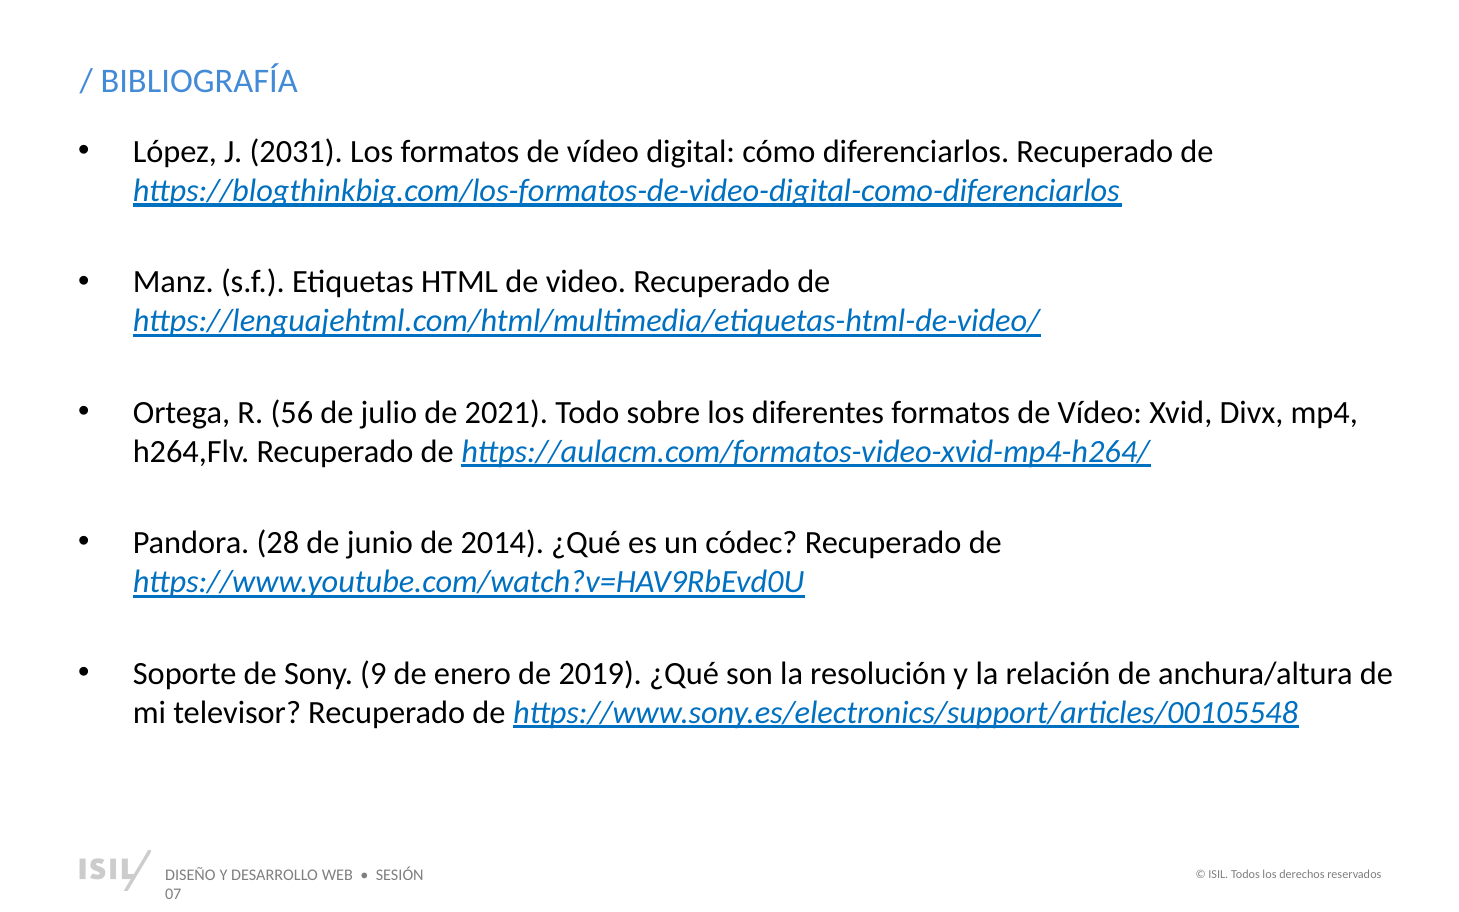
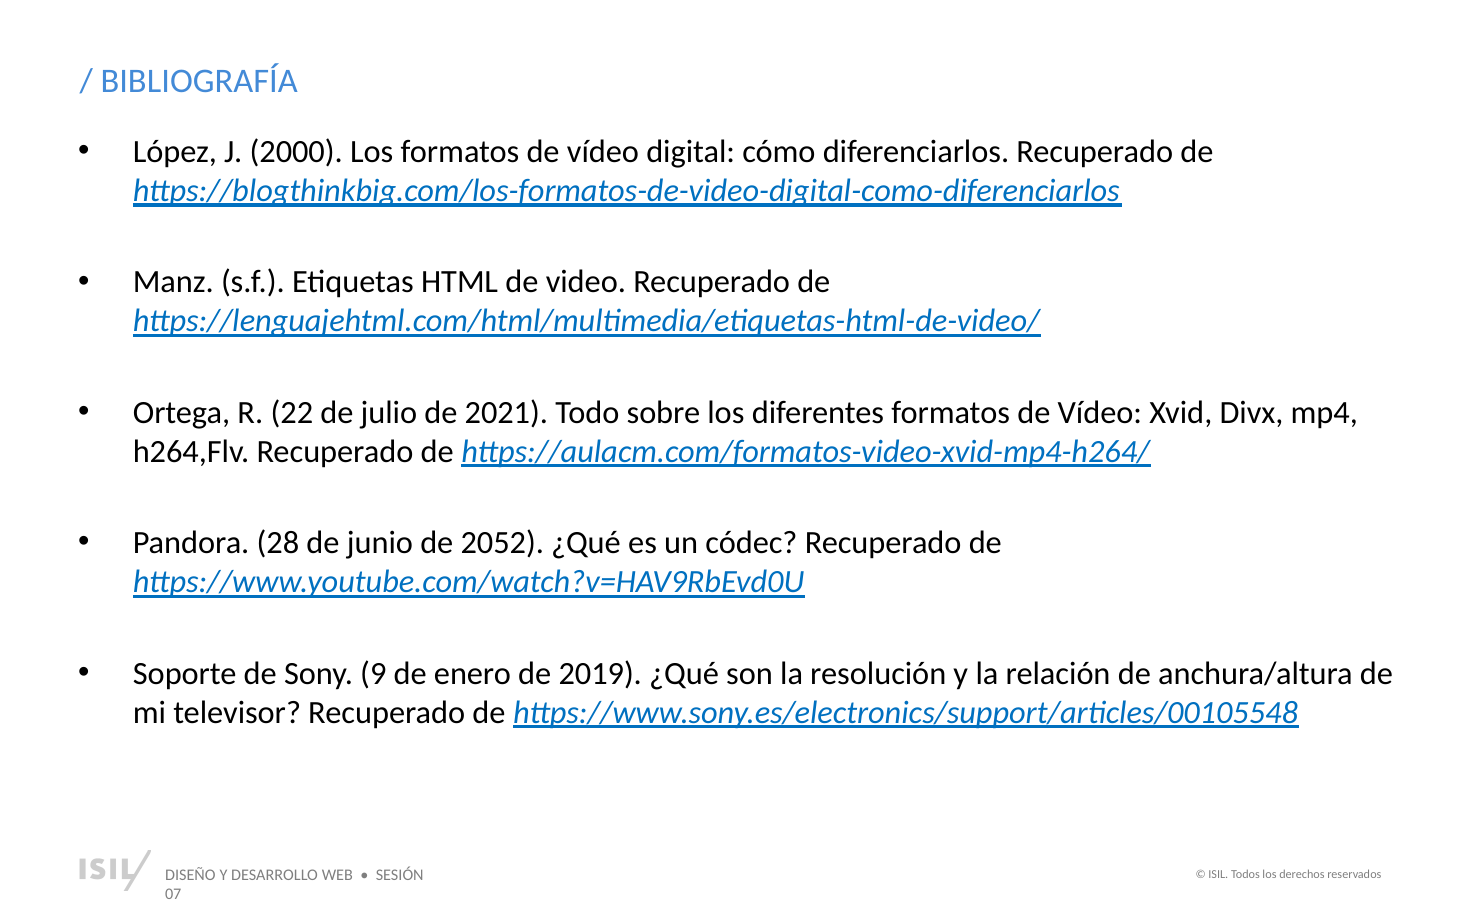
2031: 2031 -> 2000 (296, 152)
56: 56 -> 22 (292, 413)
2014: 2014 -> 2052 (502, 543)
